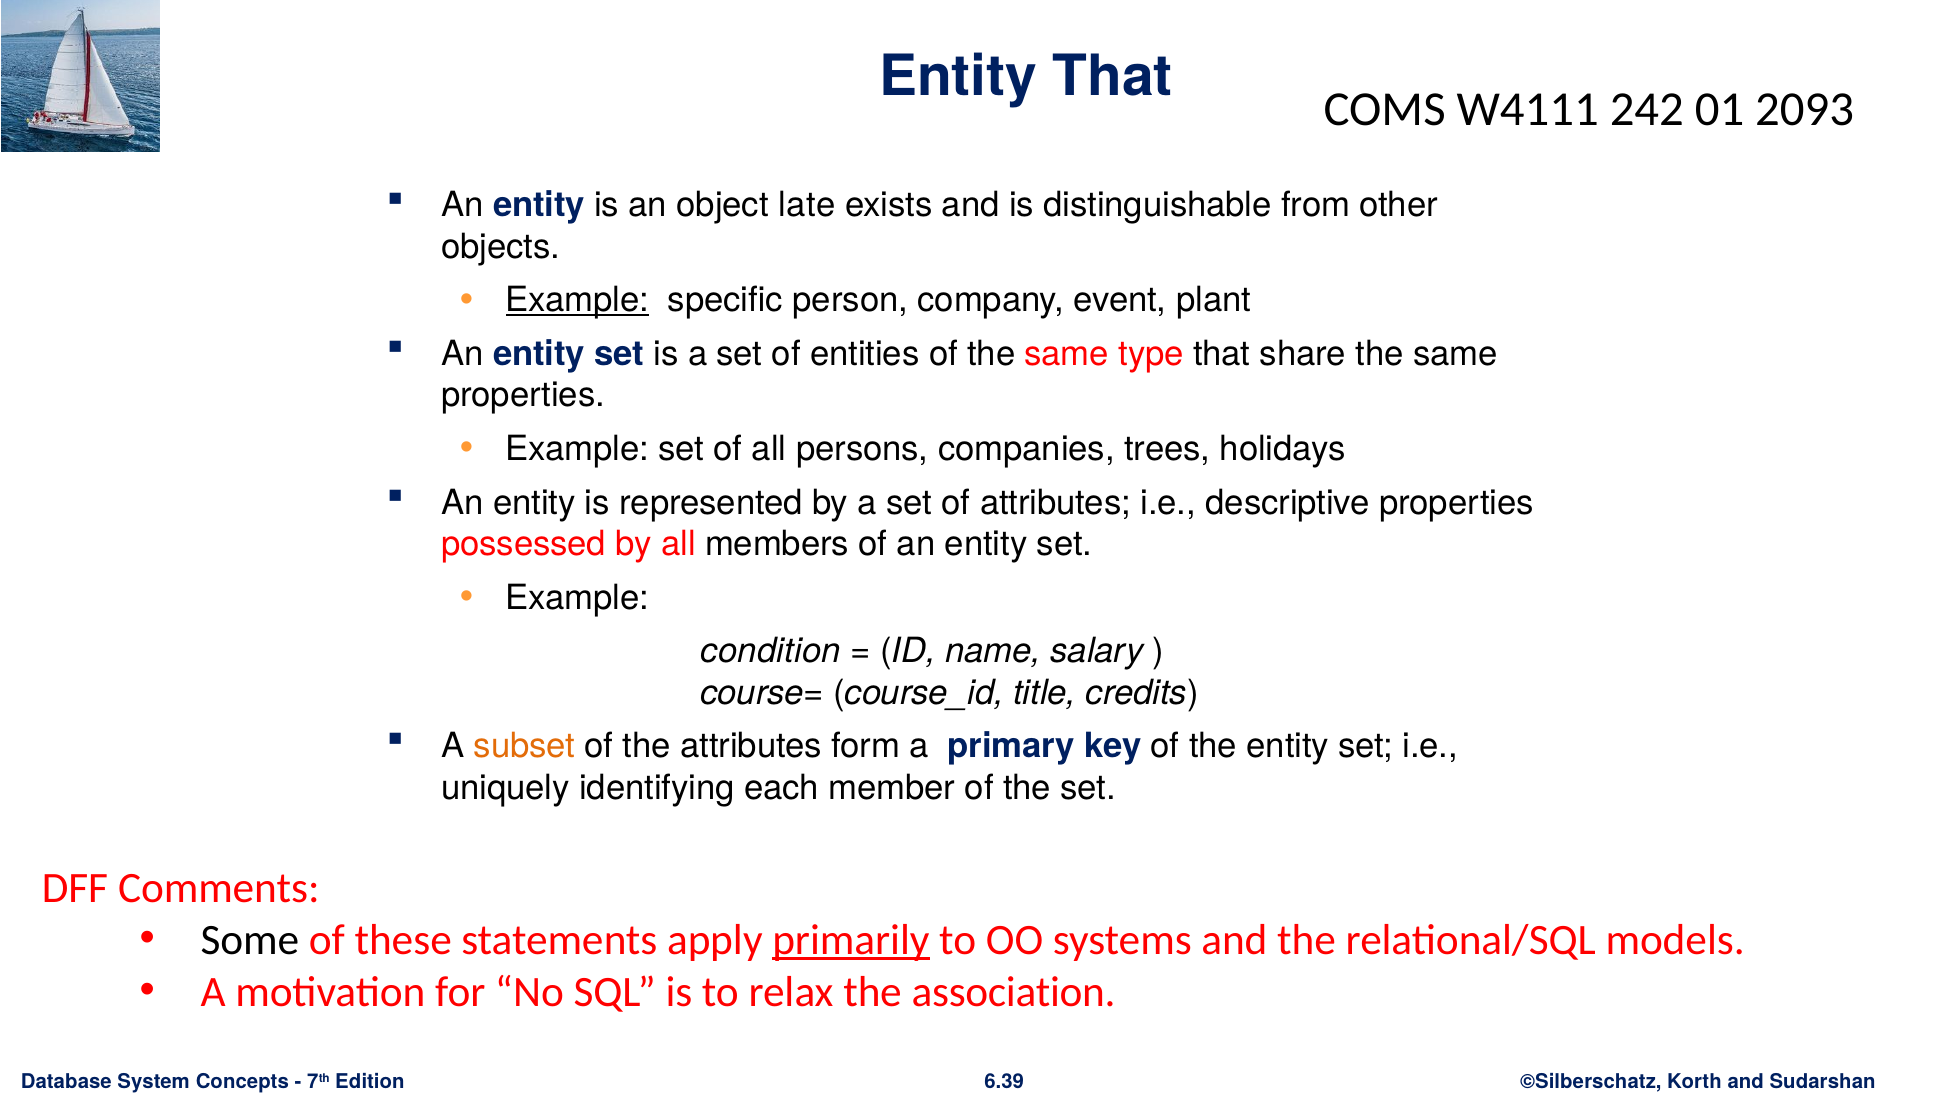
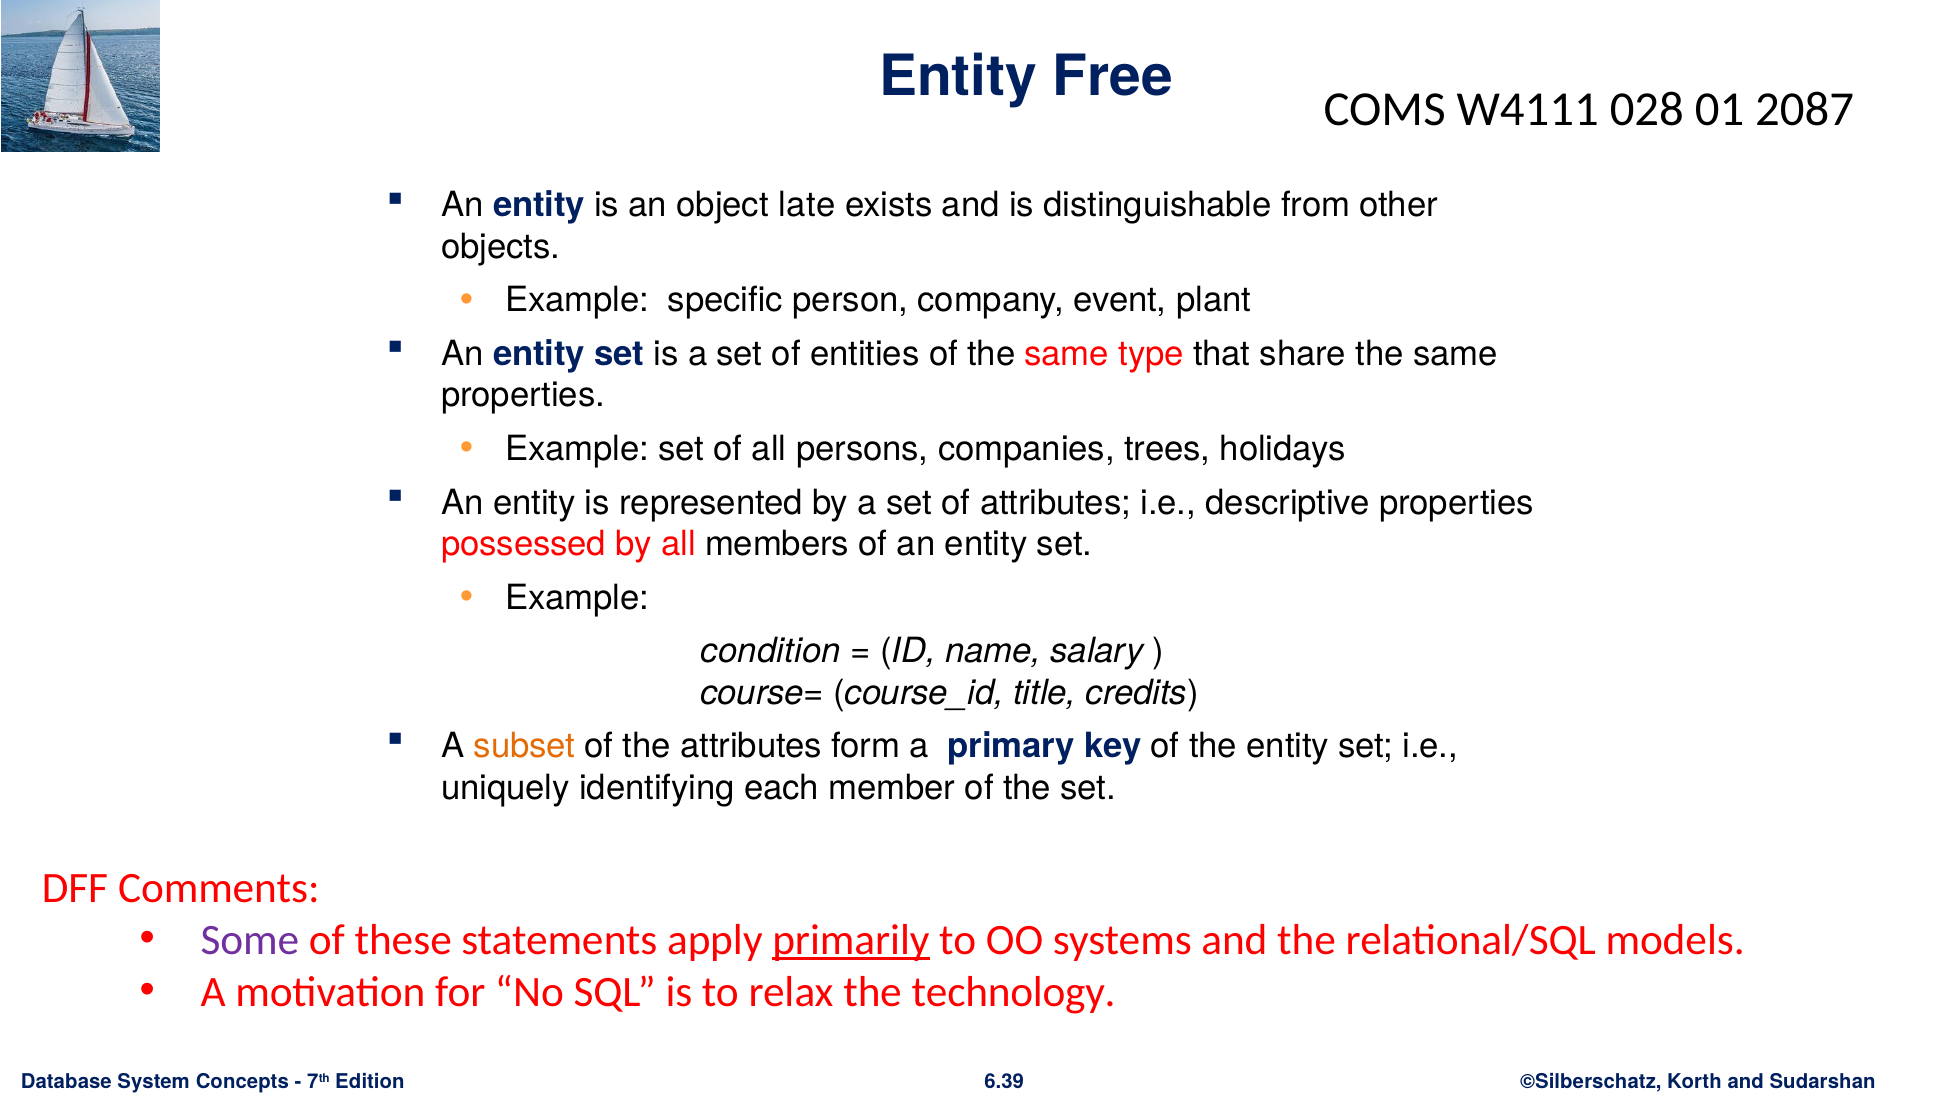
Entity That: That -> Free (1113, 76)
242: 242 -> 028 (1647, 110)
2093: 2093 -> 2087 (1805, 110)
Example underline: present -> none (577, 300)
Some colour: black -> purple (250, 940)
association: association -> technology (1014, 992)
